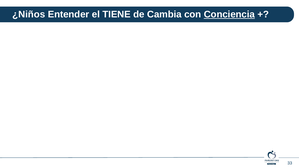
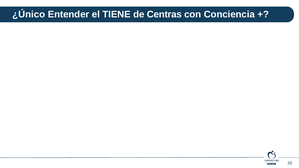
¿Niños: ¿Niños -> ¿Único (29, 14)
Cambia: Cambia -> Centras (164, 14)
Conciencia underline: present -> none (229, 14)
